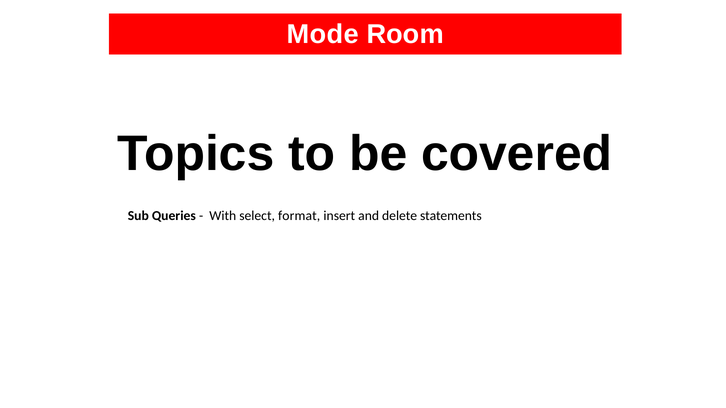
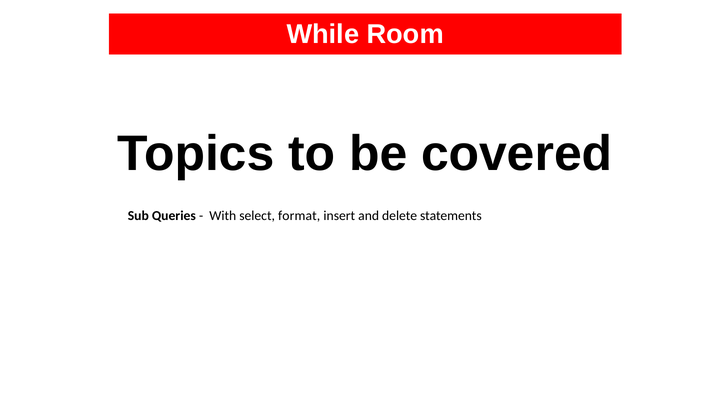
Mode: Mode -> While (323, 35)
